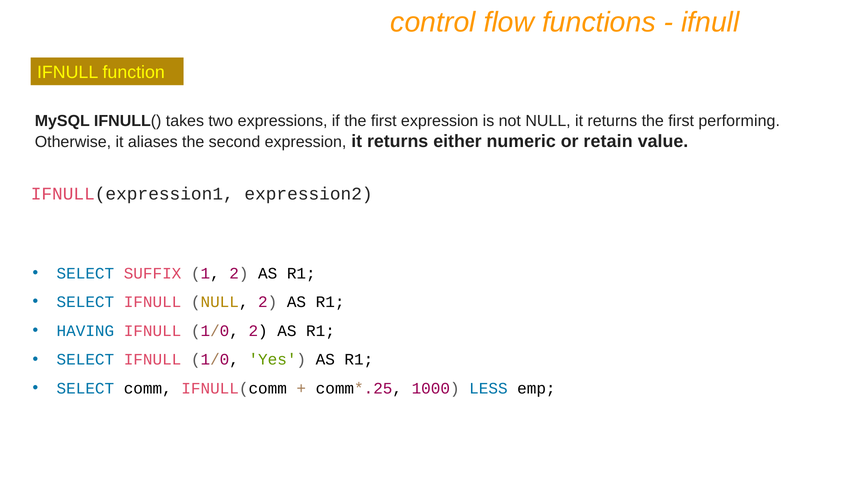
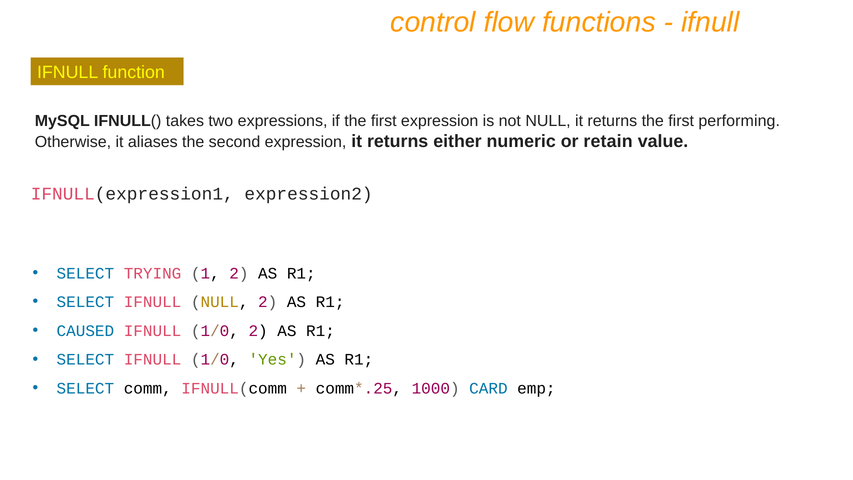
SUFFIX: SUFFIX -> TRYING (153, 273)
HAVING: HAVING -> CAUSED (85, 331)
LESS: LESS -> CARD (488, 388)
